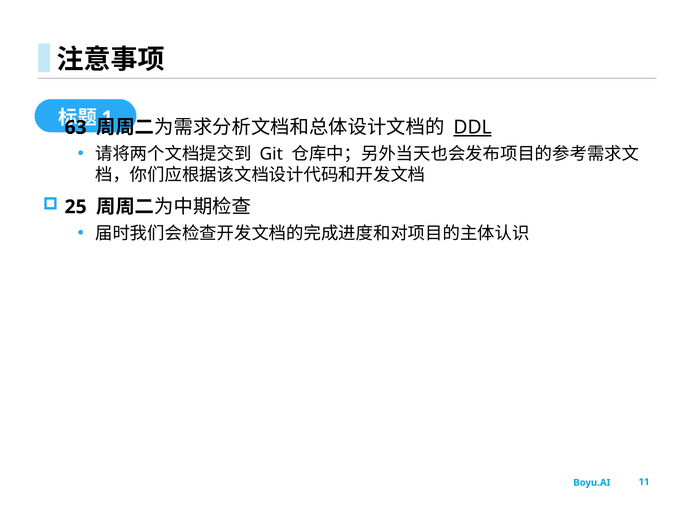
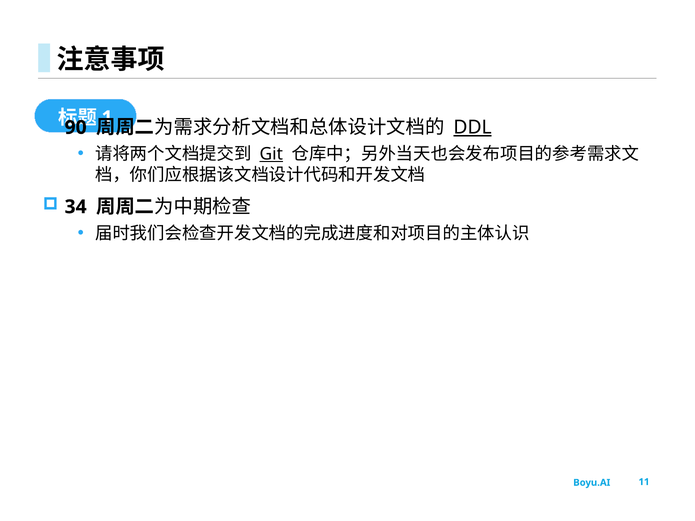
63: 63 -> 90 (76, 128)
Git underline: none -> present (271, 154)
25: 25 -> 34 (76, 207)
